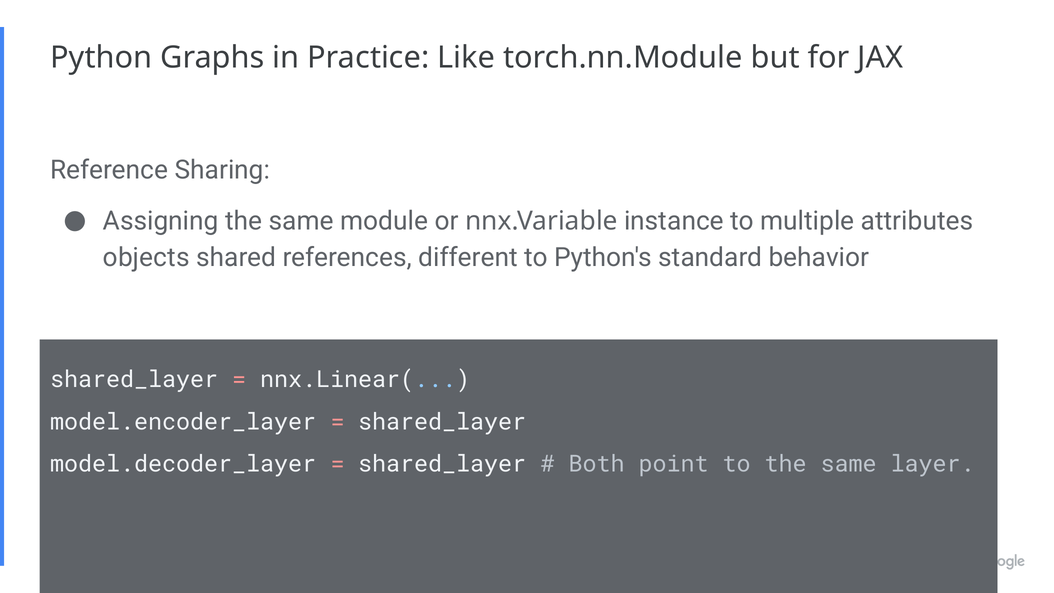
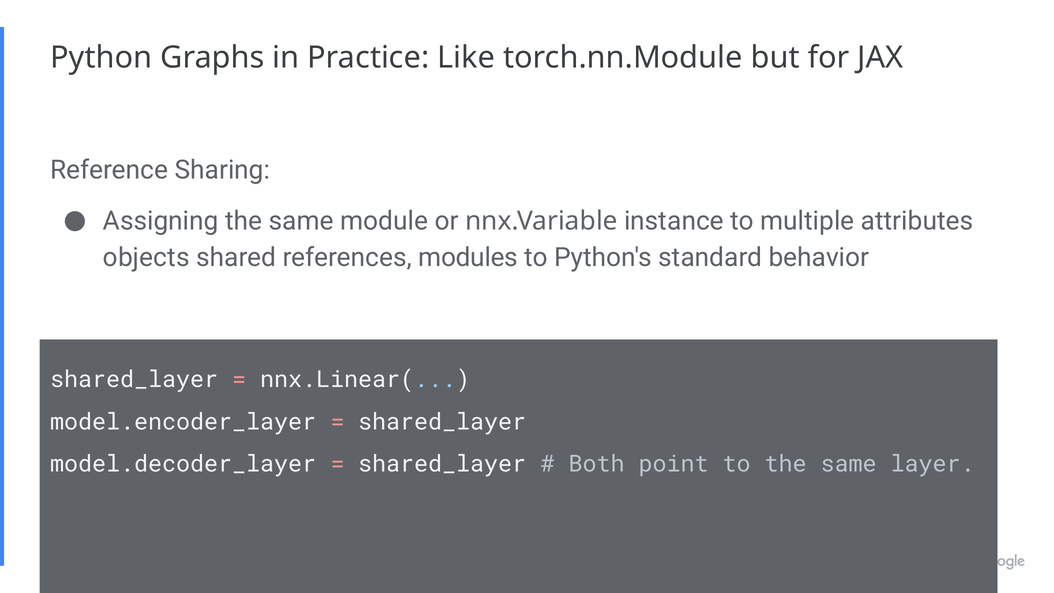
different: different -> modules (468, 258)
